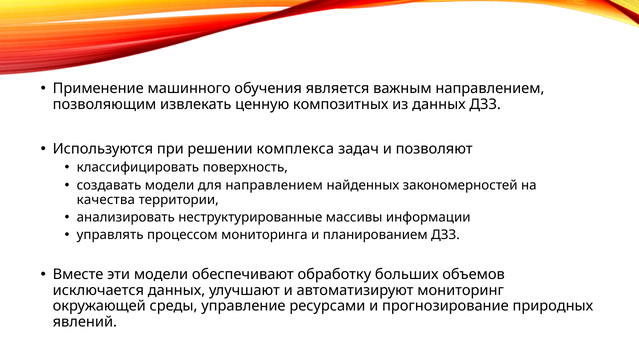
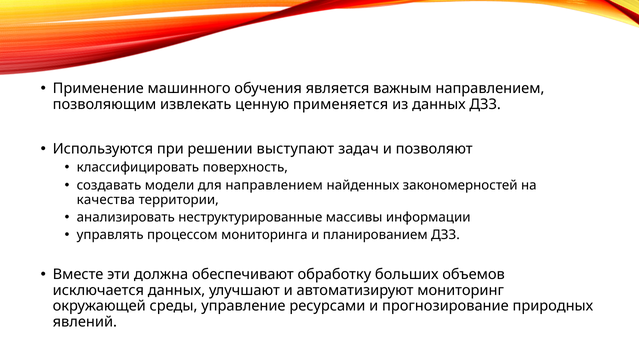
композитных: композитных -> применяется (341, 104)
комплекса: комплекса -> выступают (295, 149)
эти модели: модели -> должна (161, 275)
